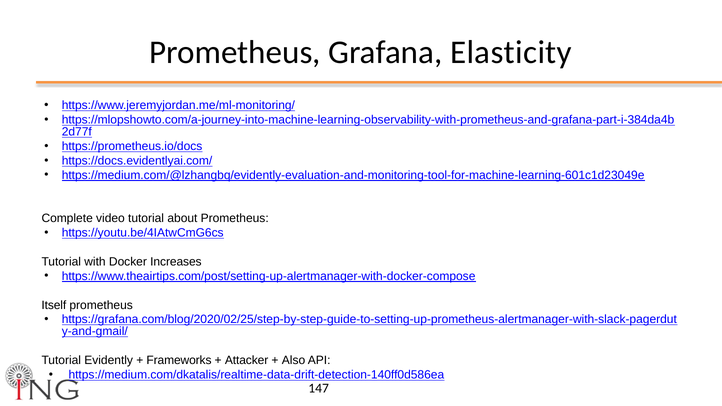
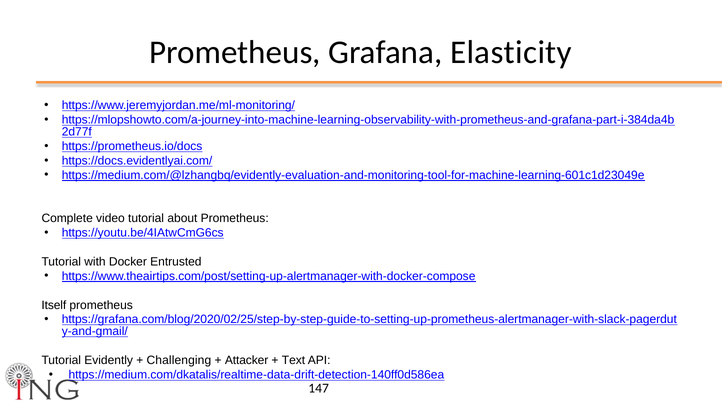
Increases: Increases -> Entrusted (176, 262)
Frameworks: Frameworks -> Challenging (179, 360)
Also: Also -> Text (294, 360)
